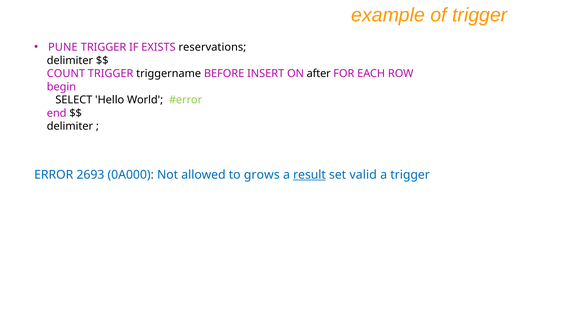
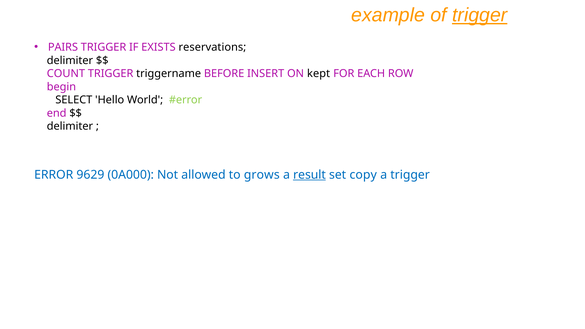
trigger underline: none -> present (480, 15)
PUNE: PUNE -> PAIRS (63, 47)
after: after -> kept (319, 74)
2693: 2693 -> 9629 (90, 175)
valid: valid -> copy (363, 175)
